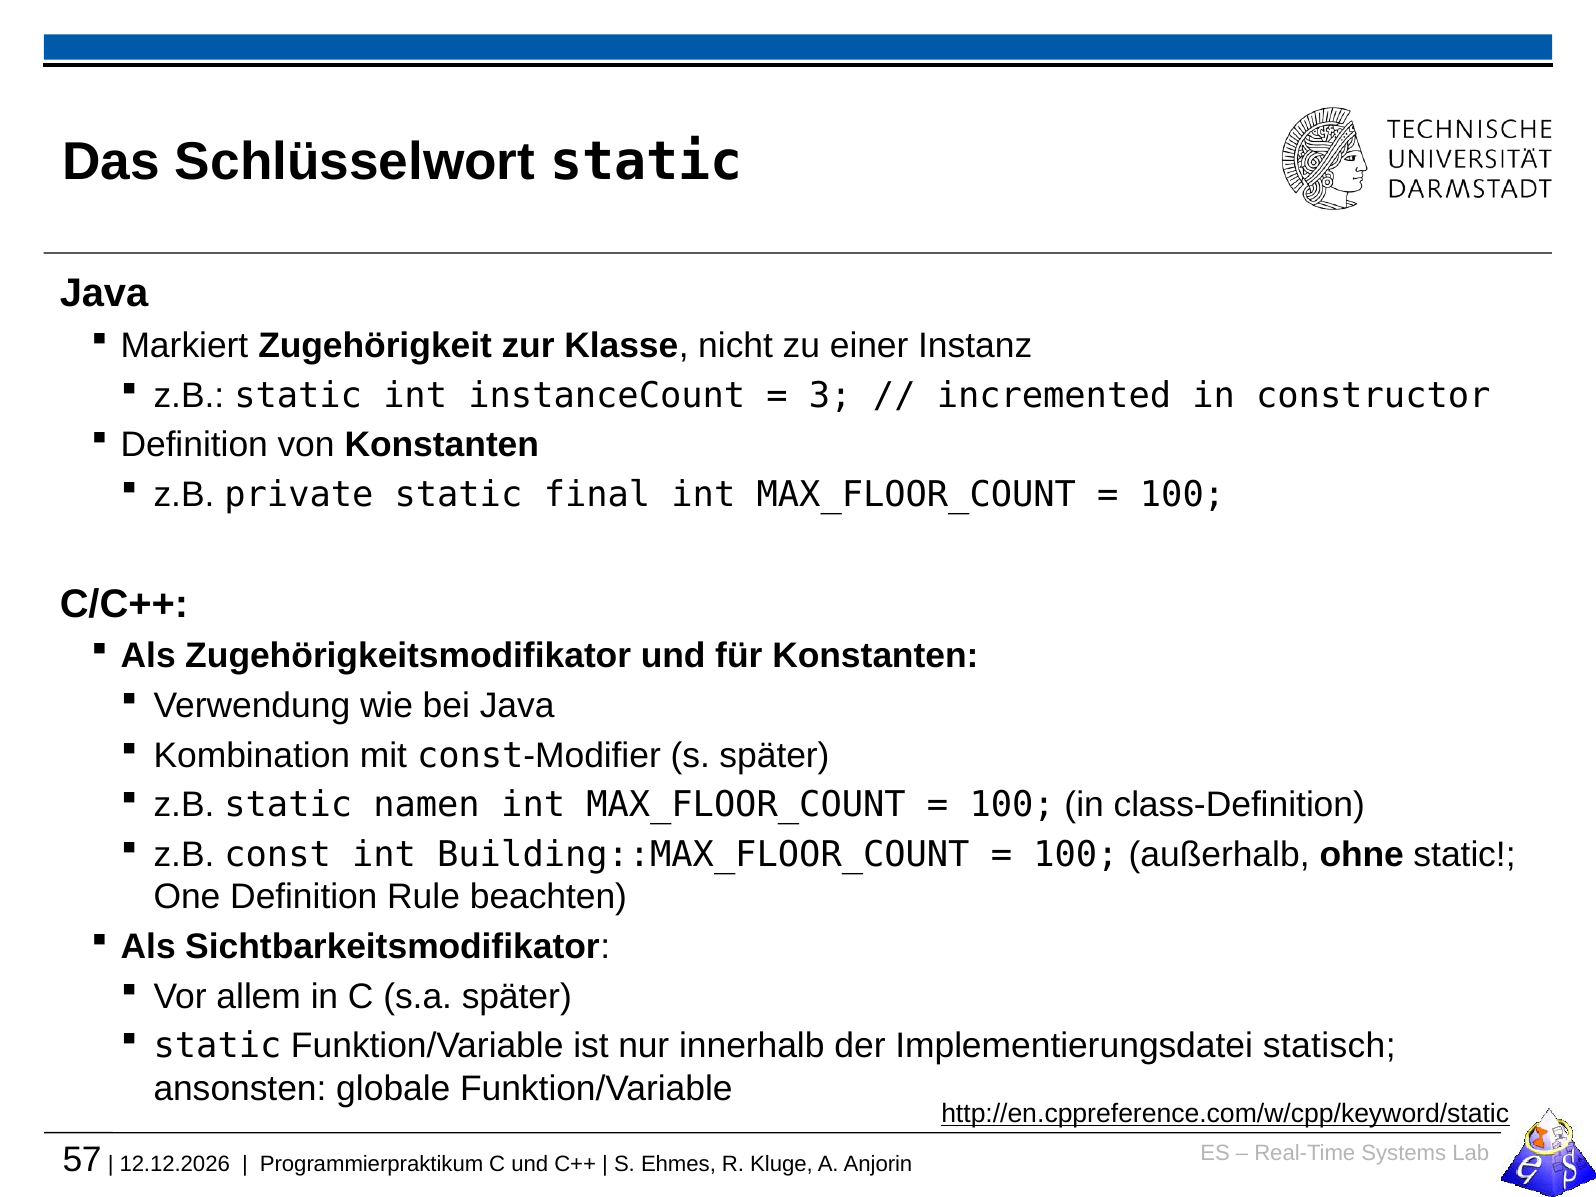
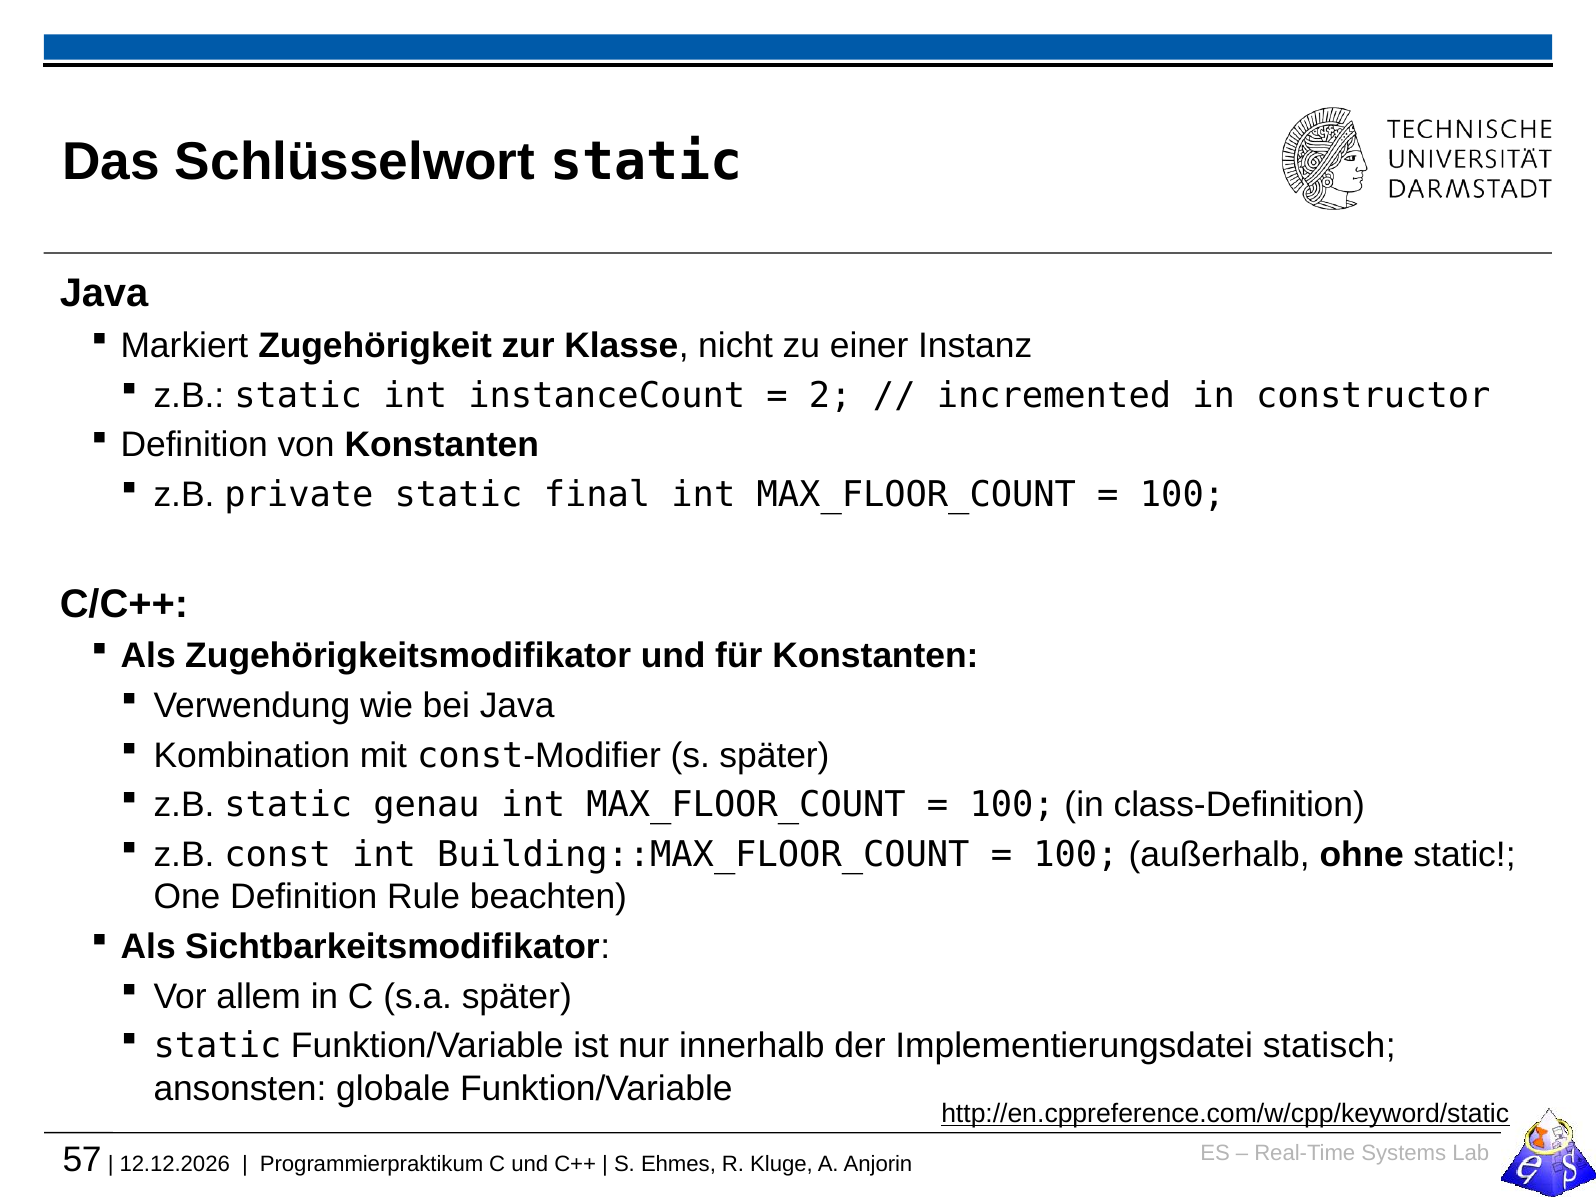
3: 3 -> 2 (830, 395)
namen: namen -> genau (427, 805)
